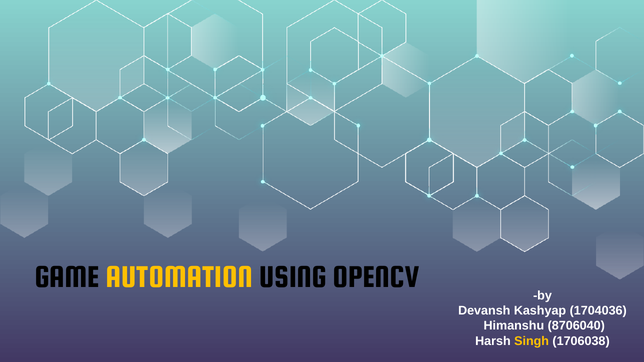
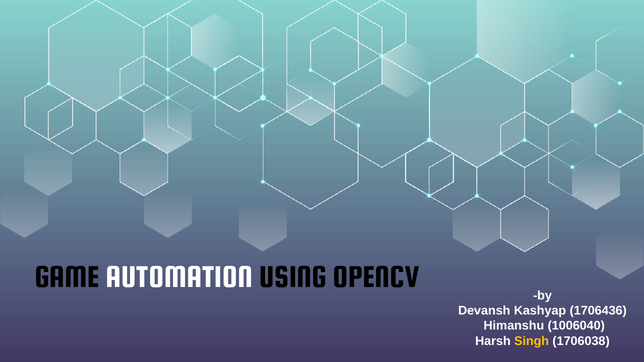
AUTOMATION colour: yellow -> white (179, 277)
1704036: 1704036 -> 1706436 (598, 311)
8706040: 8706040 -> 1006040 (576, 326)
